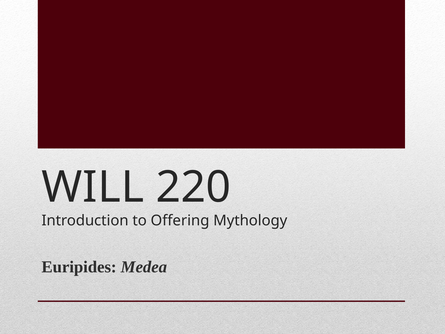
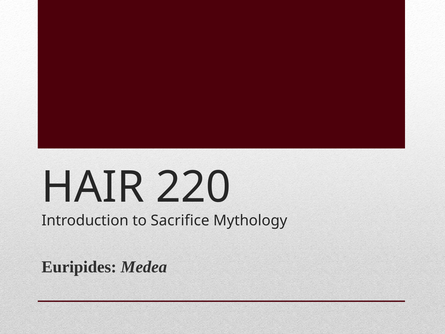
WILL: WILL -> HAIR (93, 187)
Offering: Offering -> Sacrifice (180, 221)
